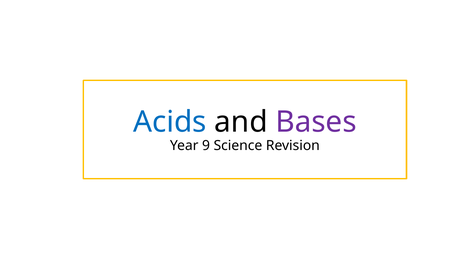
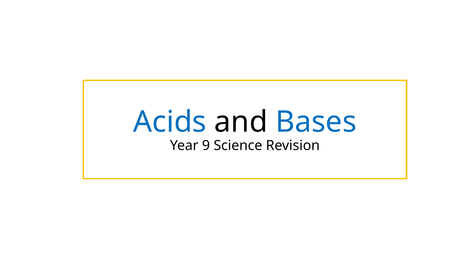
Bases colour: purple -> blue (316, 122)
